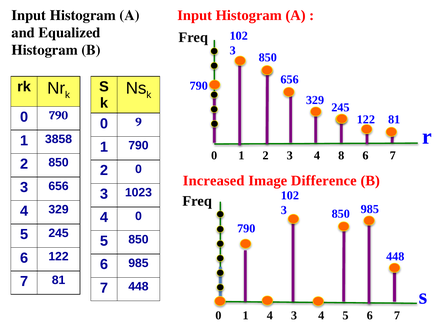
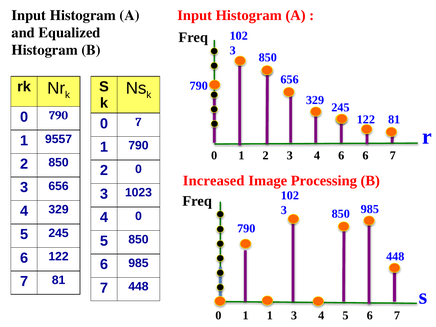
0 9: 9 -> 7 (138, 122)
3858: 3858 -> 9557 (59, 139)
4 8: 8 -> 6 (341, 156)
Difference: Difference -> Processing (324, 181)
1 4: 4 -> 1 (270, 316)
